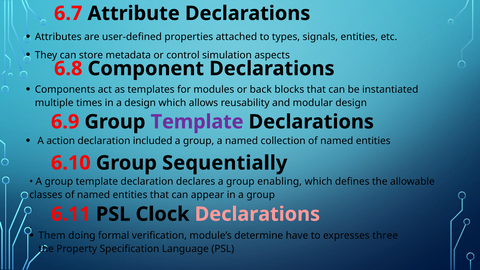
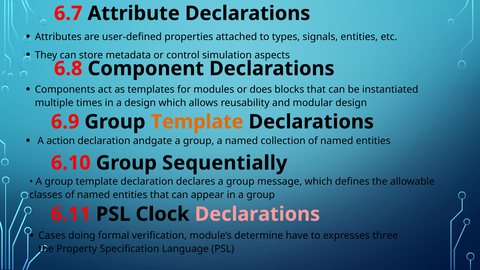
back: back -> does (261, 90)
Template colour: purple -> orange (197, 122)
included: included -> andgate (153, 141)
enabling: enabling -> message (280, 182)
Them: Them -> Cases (52, 236)
